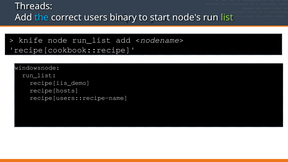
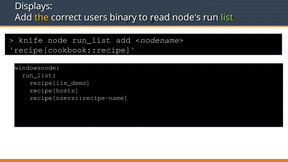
Threads: Threads -> Displays (34, 6)
the colour: light blue -> yellow (42, 17)
start: start -> read (160, 17)
